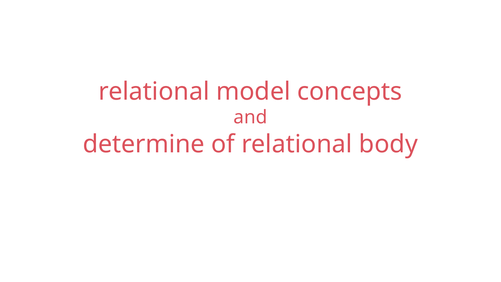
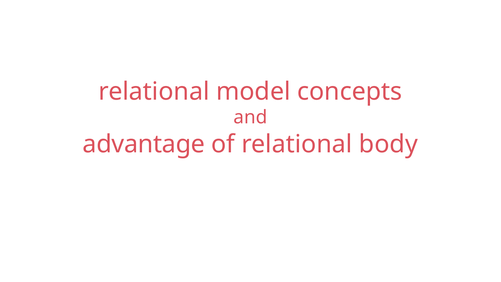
determine: determine -> advantage (144, 144)
